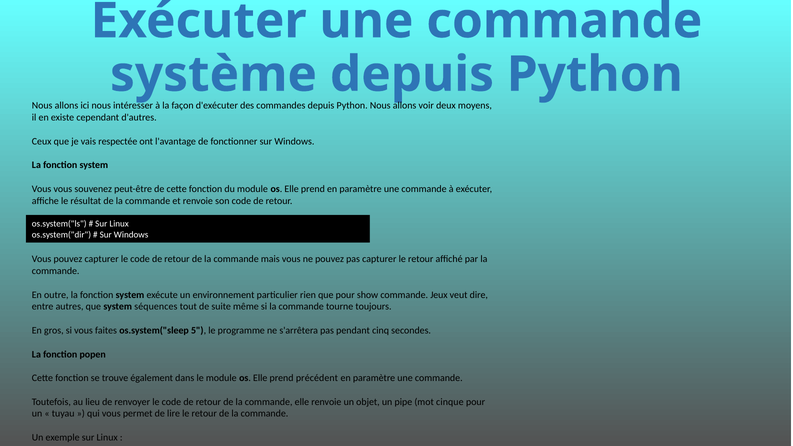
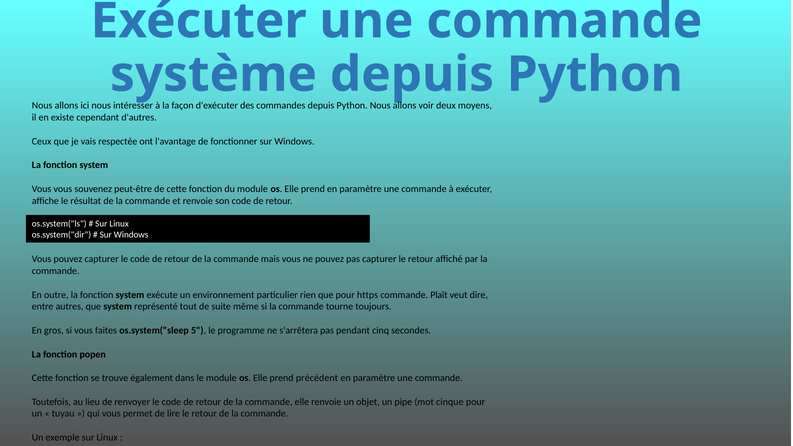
show: show -> https (368, 295)
Jeux: Jeux -> Plaît (439, 295)
séquences: séquences -> représenté (156, 307)
